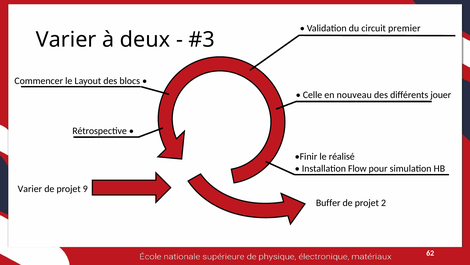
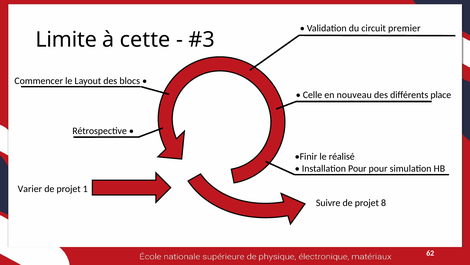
Varier: Varier -> Limite (66, 39)
deux: deux -> cette (145, 39)
jouer: jouer -> place (441, 95)
Installation Flow: Flow -> Pour (357, 168)
9: 9 -> 1 (85, 189)
Buffer: Buffer -> Suivre (328, 203)
2: 2 -> 8 (384, 203)
